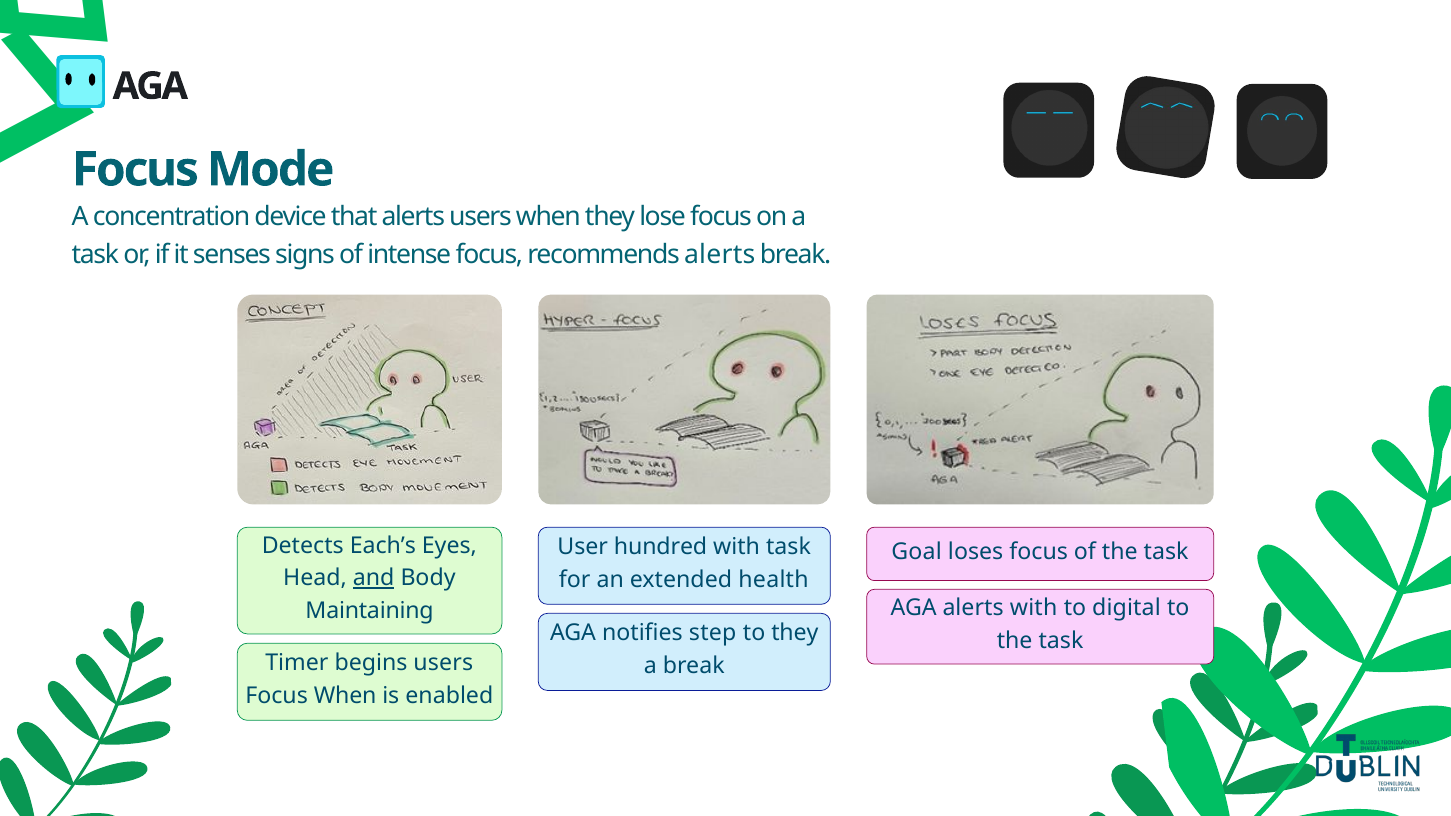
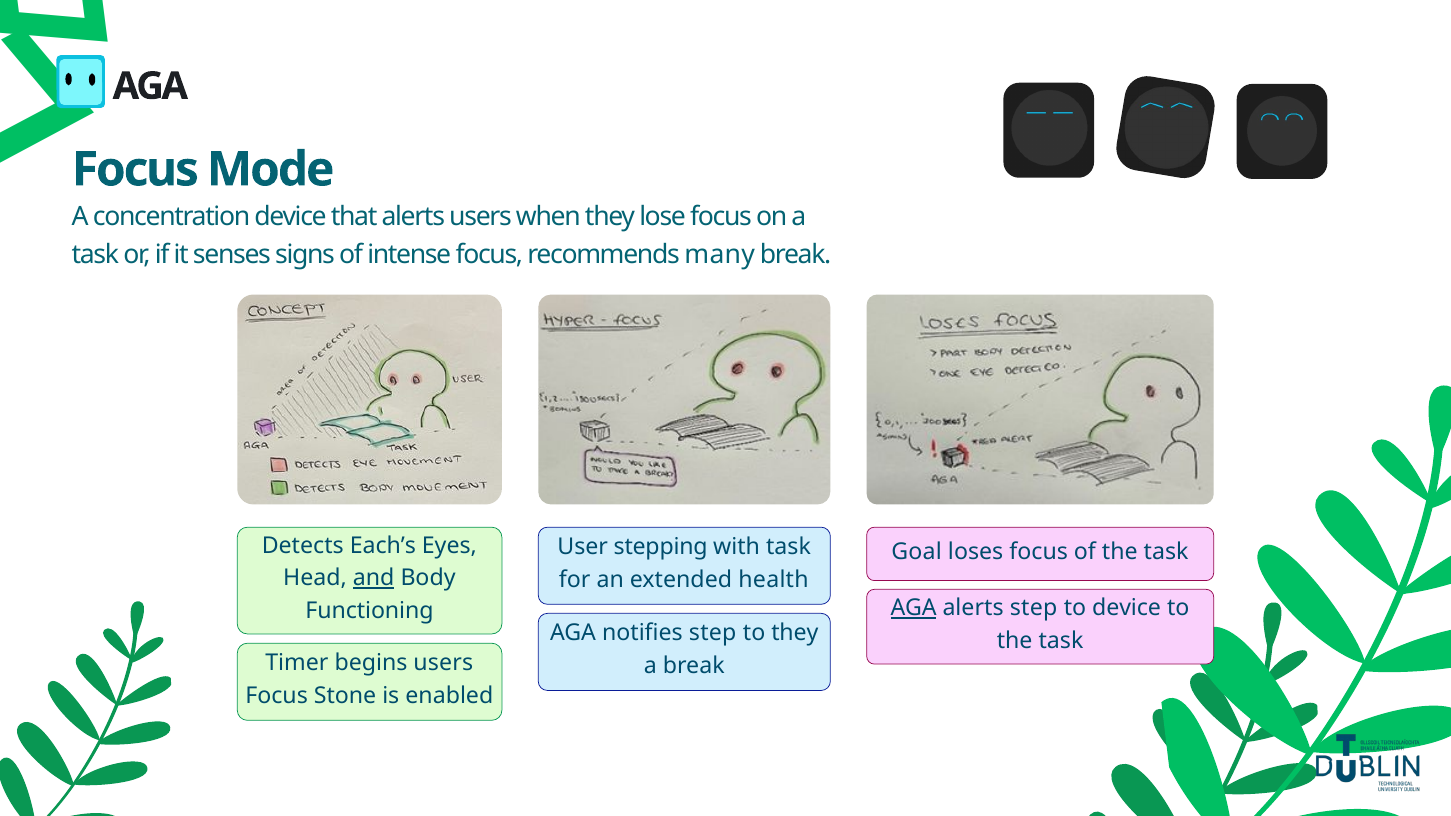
recommends alerts: alerts -> many (720, 254)
hundred: hundred -> stepping (661, 547)
AGA underline: none -> present (914, 608)
alerts with: with -> step (1034, 608)
to digital: digital -> device (1127, 608)
Maintaining: Maintaining -> Functioning (370, 611)
Focus When: When -> Stone (345, 696)
